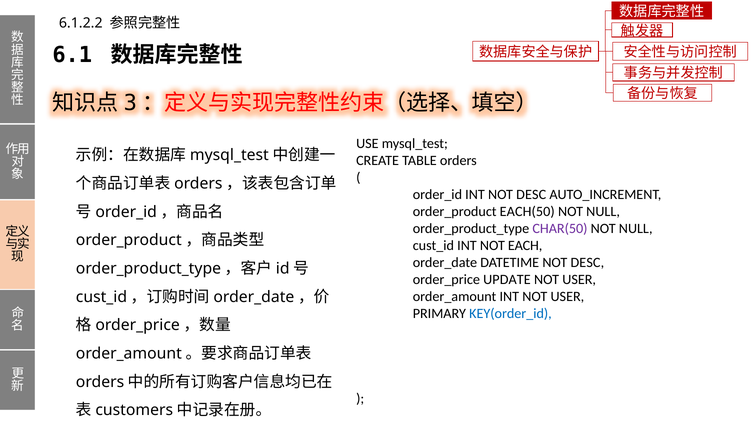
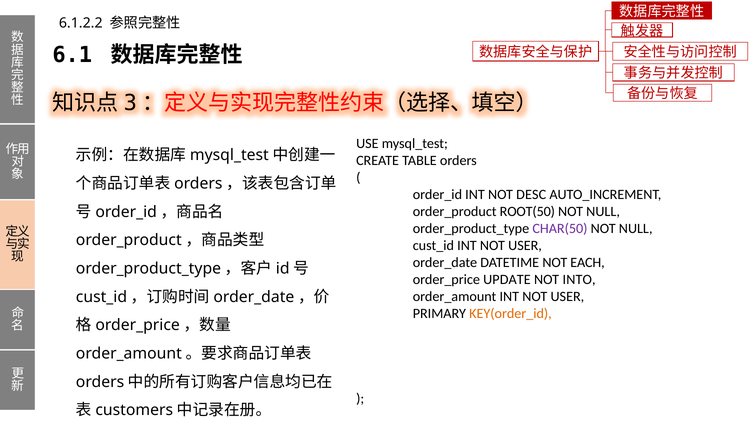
EACH(50: EACH(50 -> ROOT(50 (527, 212)
cust_id INT NOT EACH: EACH -> USER (525, 246)
DATETIME NOT DESC: DESC -> EACH (587, 263)
USER: USER -> INTO (579, 280)
KEY(order_id colour: blue -> orange (510, 314)
